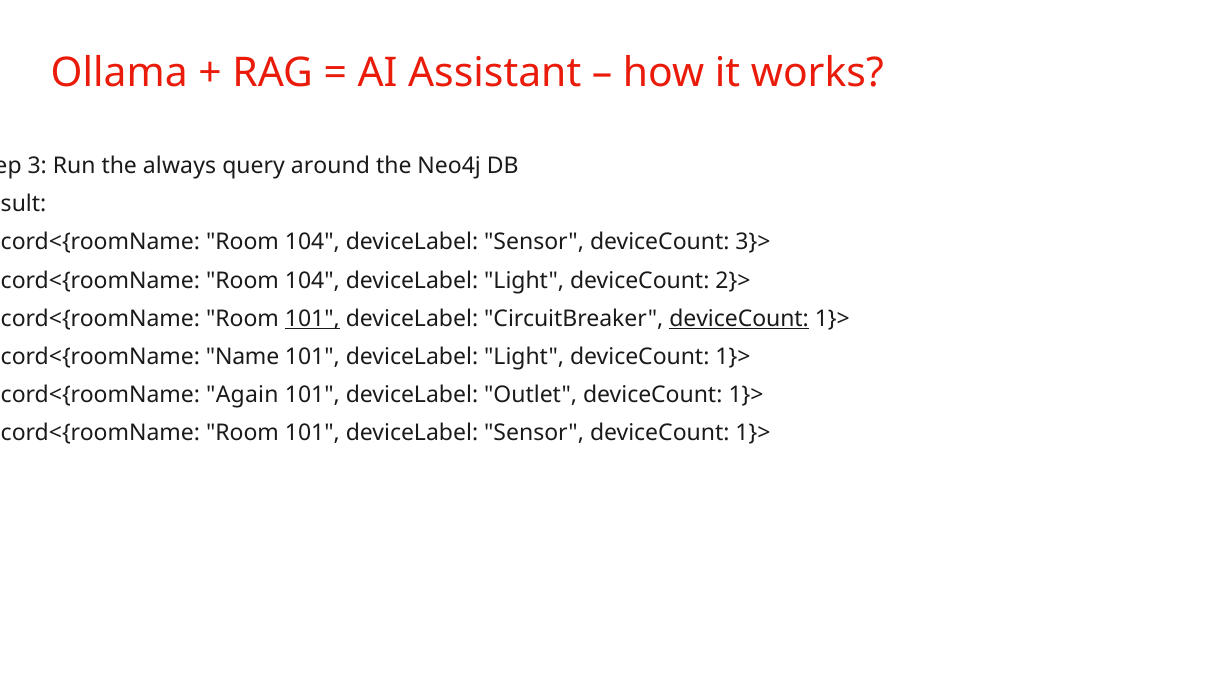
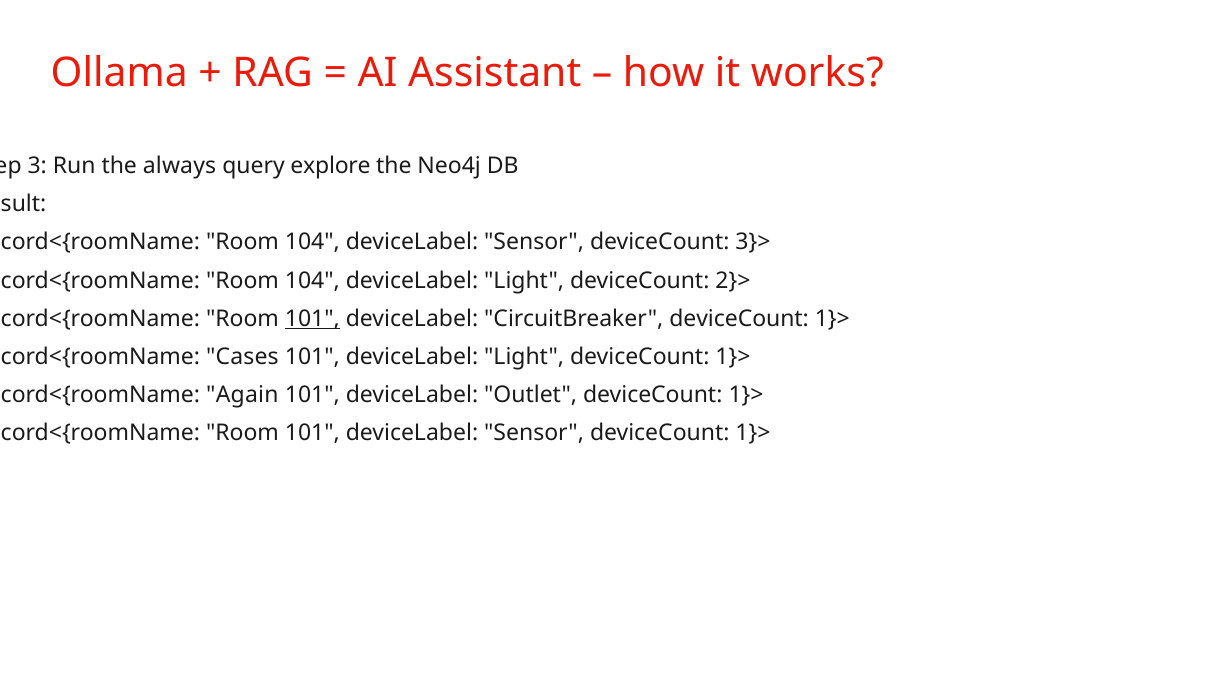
around: around -> explore (331, 166)
deviceCount underline: present -> none (739, 319)
Name: Name -> Cases (242, 357)
